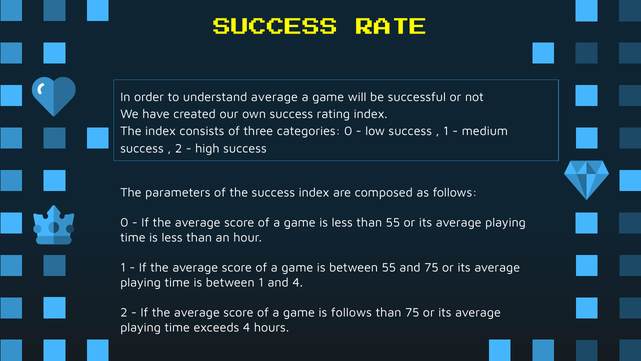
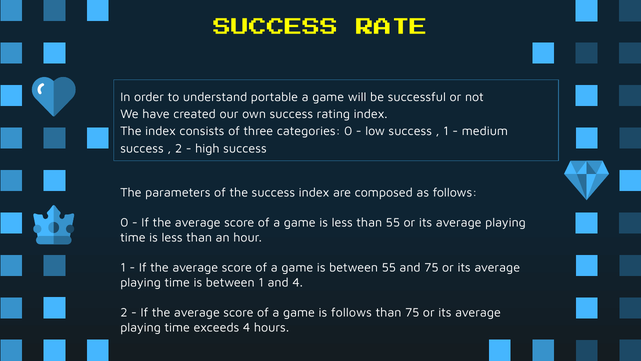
understand average: average -> portable (274, 97)
